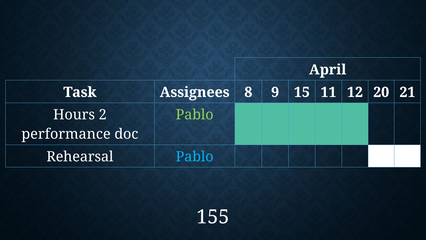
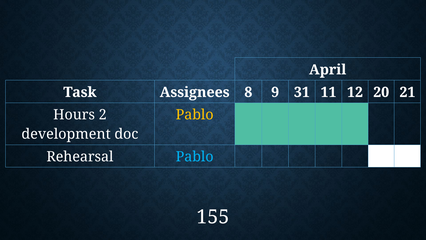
15: 15 -> 31 (302, 92)
Pablo colour: light green -> yellow (195, 115)
performance: performance -> development (66, 134)
